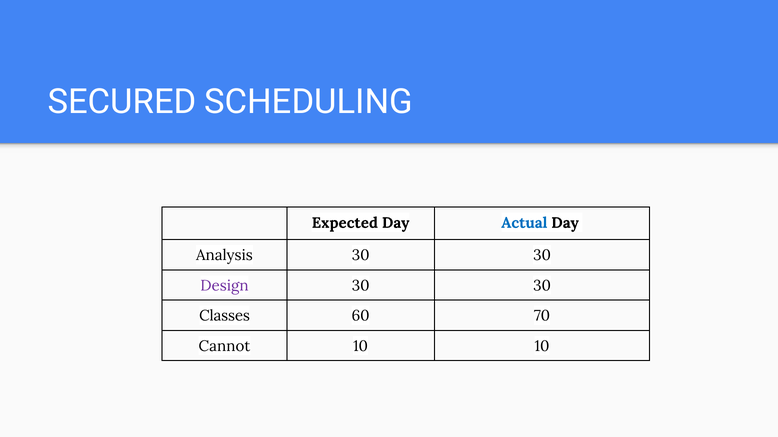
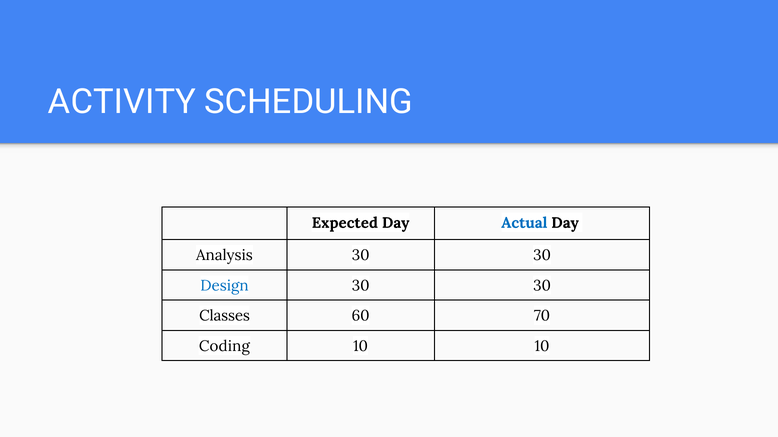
SECURED: SECURED -> ACTIVITY (122, 102)
Design colour: purple -> blue (224, 286)
Cannot: Cannot -> Coding (224, 347)
